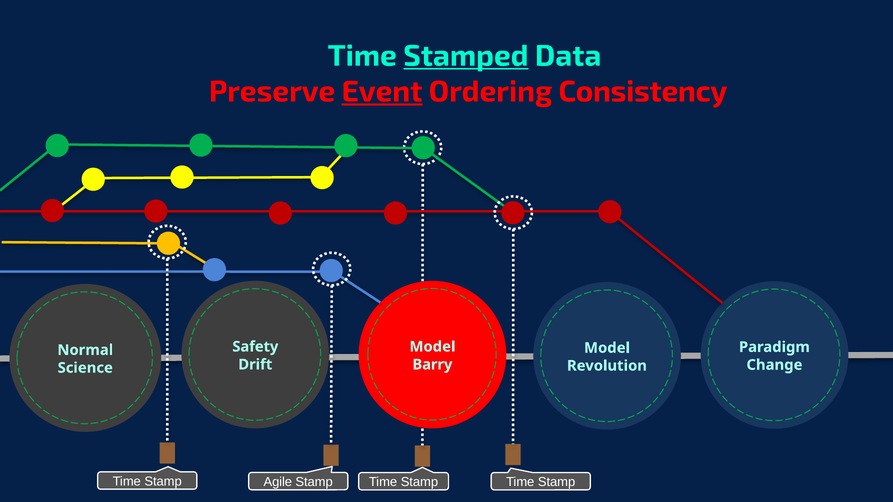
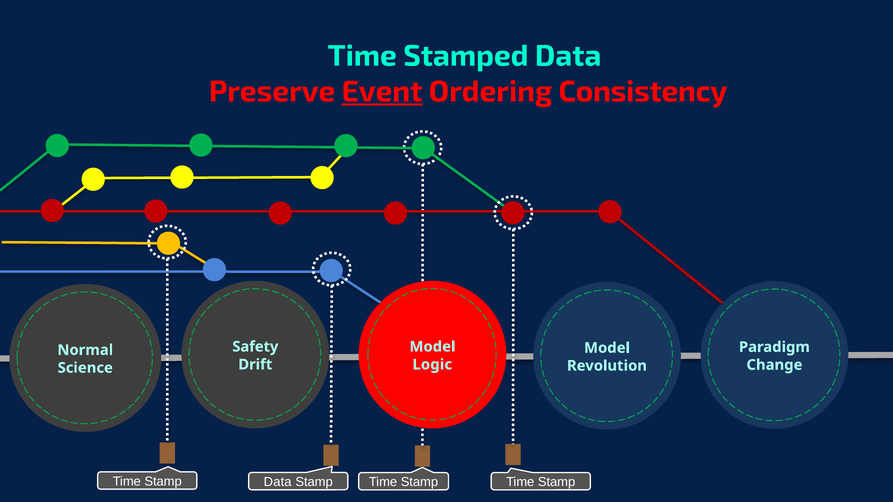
Stamped underline: present -> none (466, 56)
Barry: Barry -> Logic (432, 365)
Agile: Agile -> Data (278, 482)
